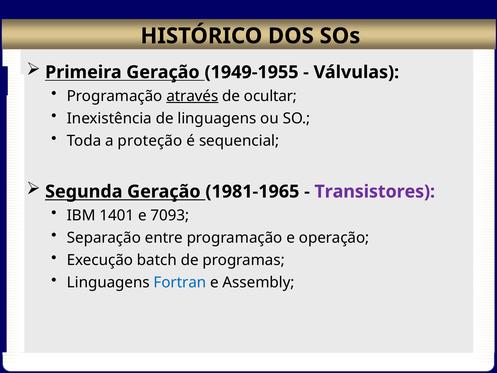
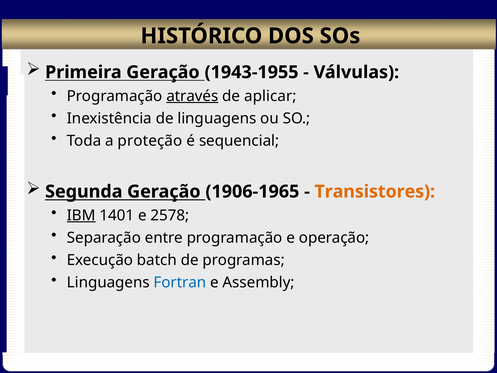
1949-1955: 1949-1955 -> 1943-1955 (252, 72)
ocultar: ocultar -> aplicar (270, 96)
1981-1965: 1981-1965 -> 1906-1965 (252, 191)
Transistores colour: purple -> orange (375, 191)
IBM underline: none -> present (81, 215)
7093: 7093 -> 2578 (170, 215)
